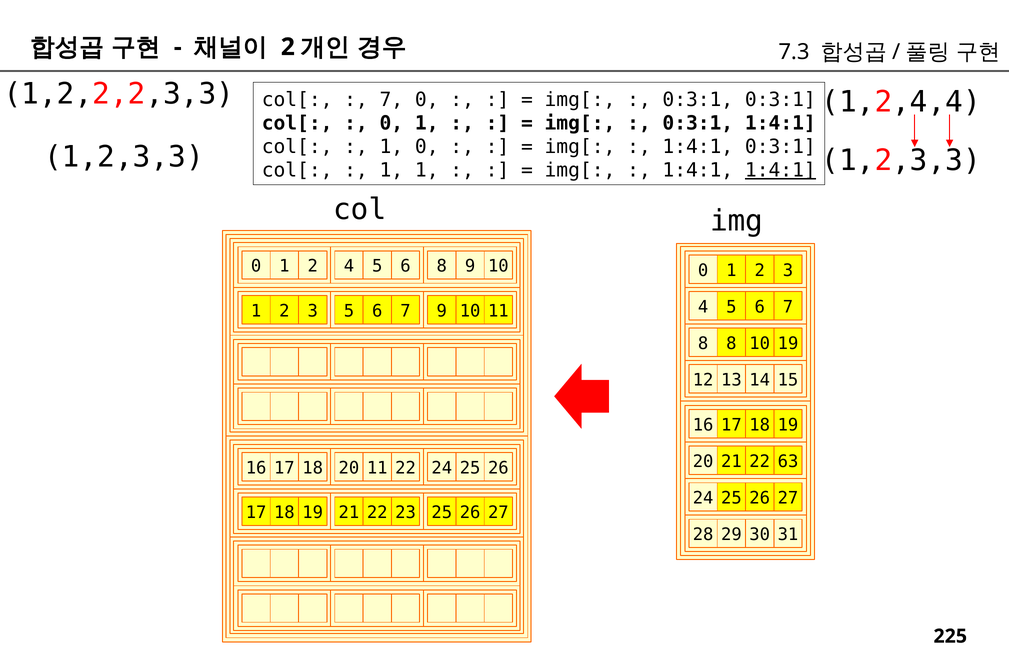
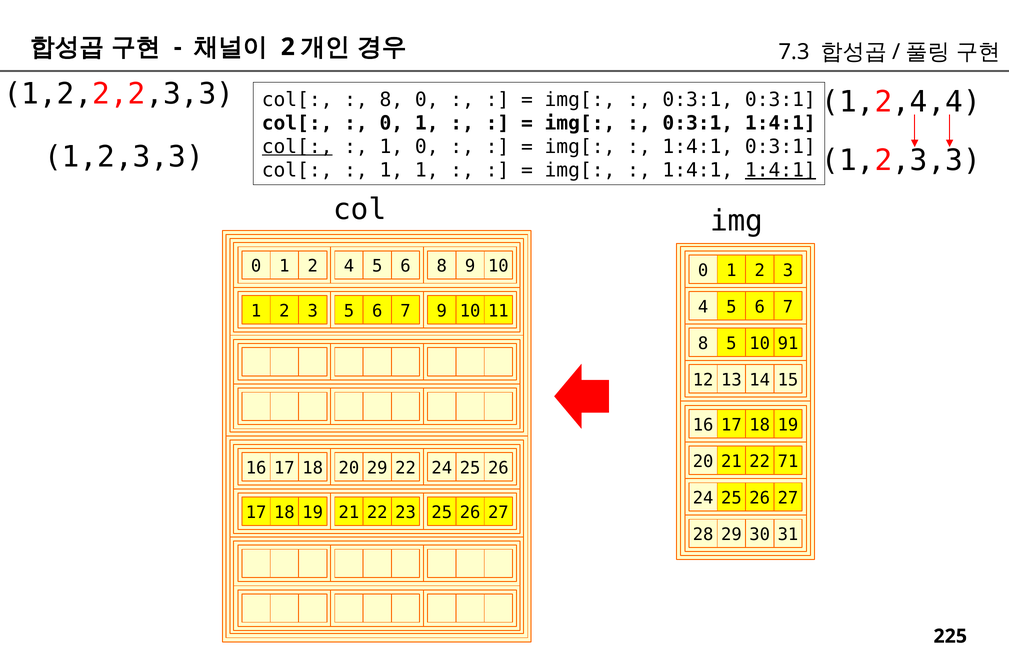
7: 7 -> 8 (391, 100)
col[ underline: none -> present (297, 147)
8 8: 8 -> 5 (731, 343)
10 19: 19 -> 91 (788, 343)
63: 63 -> 71 (788, 461)
20 11: 11 -> 29 (377, 468)
